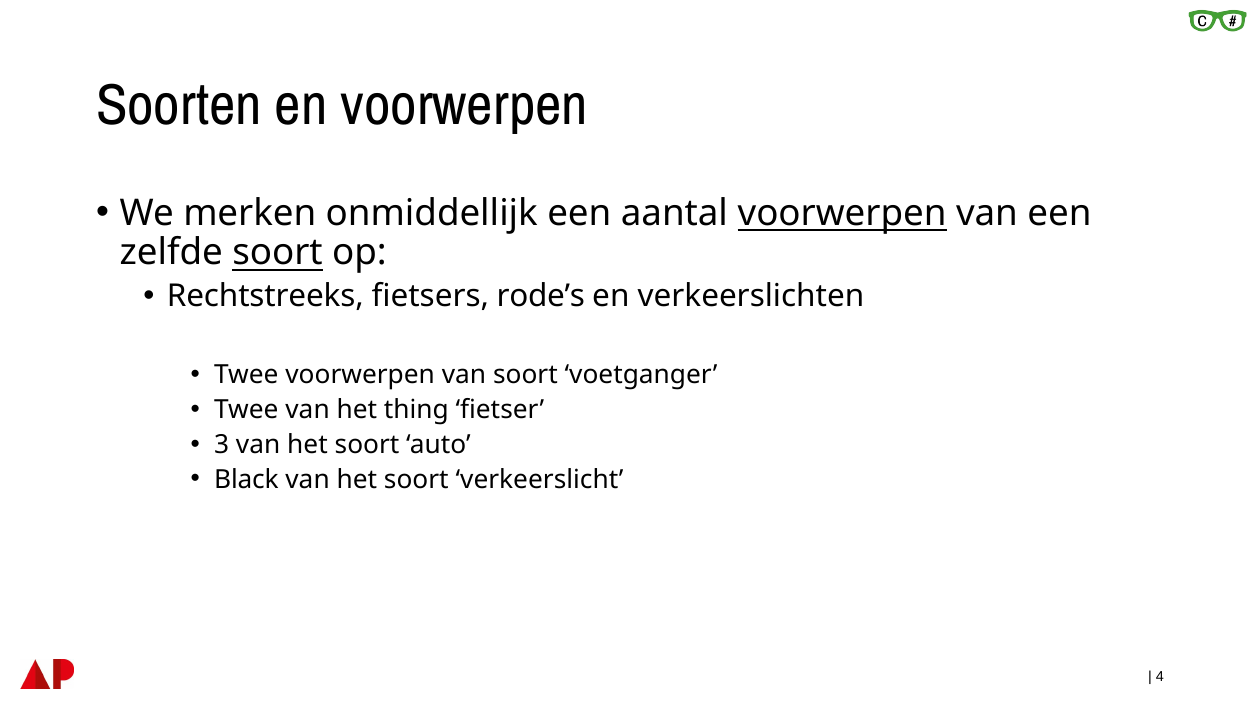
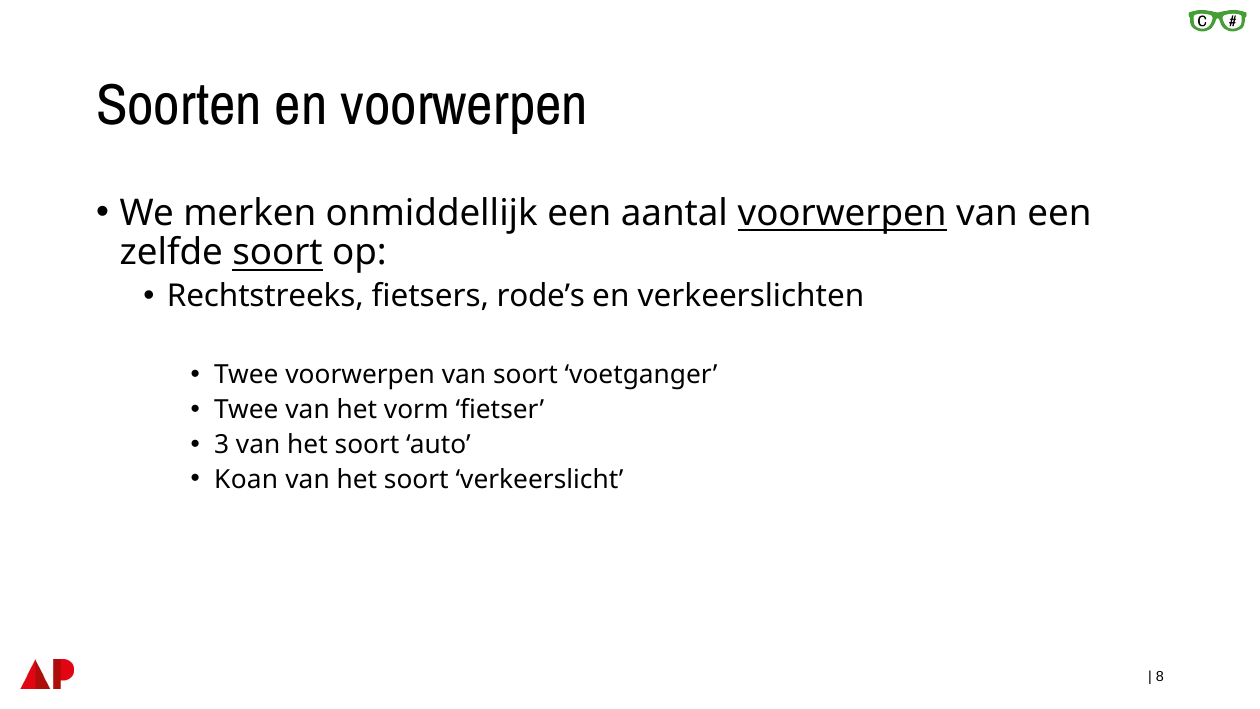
thing: thing -> vorm (416, 409)
Black: Black -> Koan (246, 479)
4: 4 -> 8 (1160, 677)
